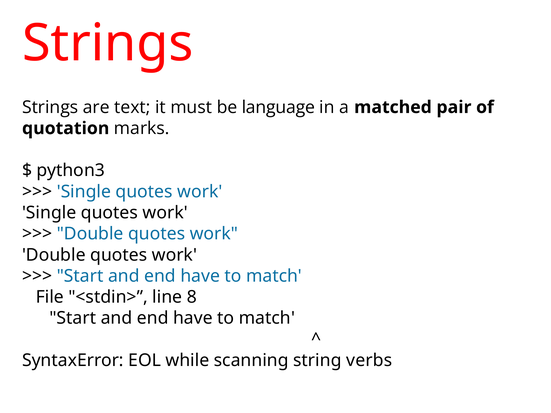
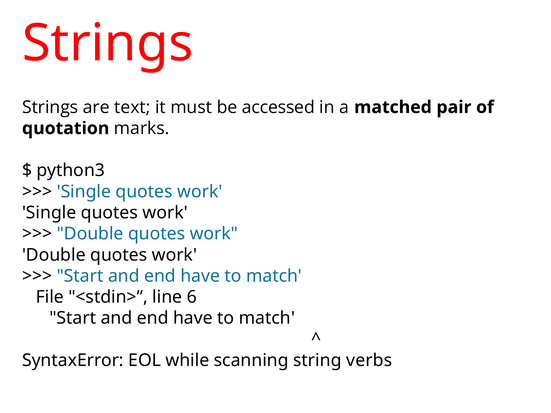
language: language -> accessed (278, 107)
8: 8 -> 6 (192, 297)
